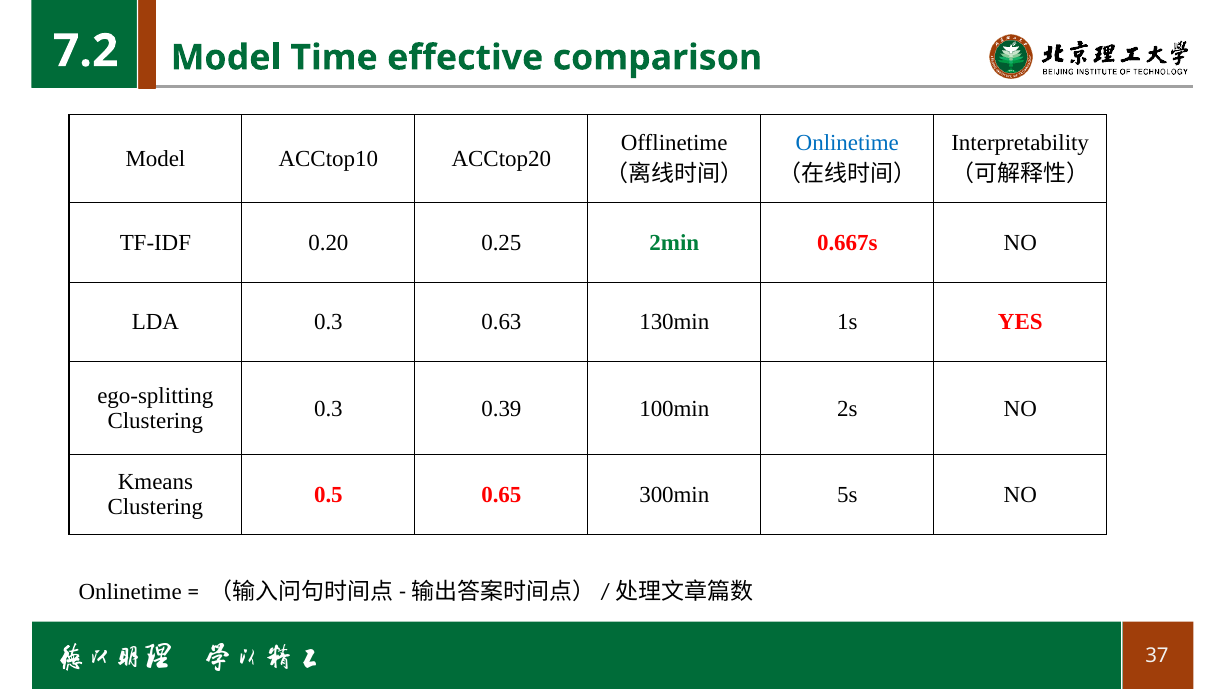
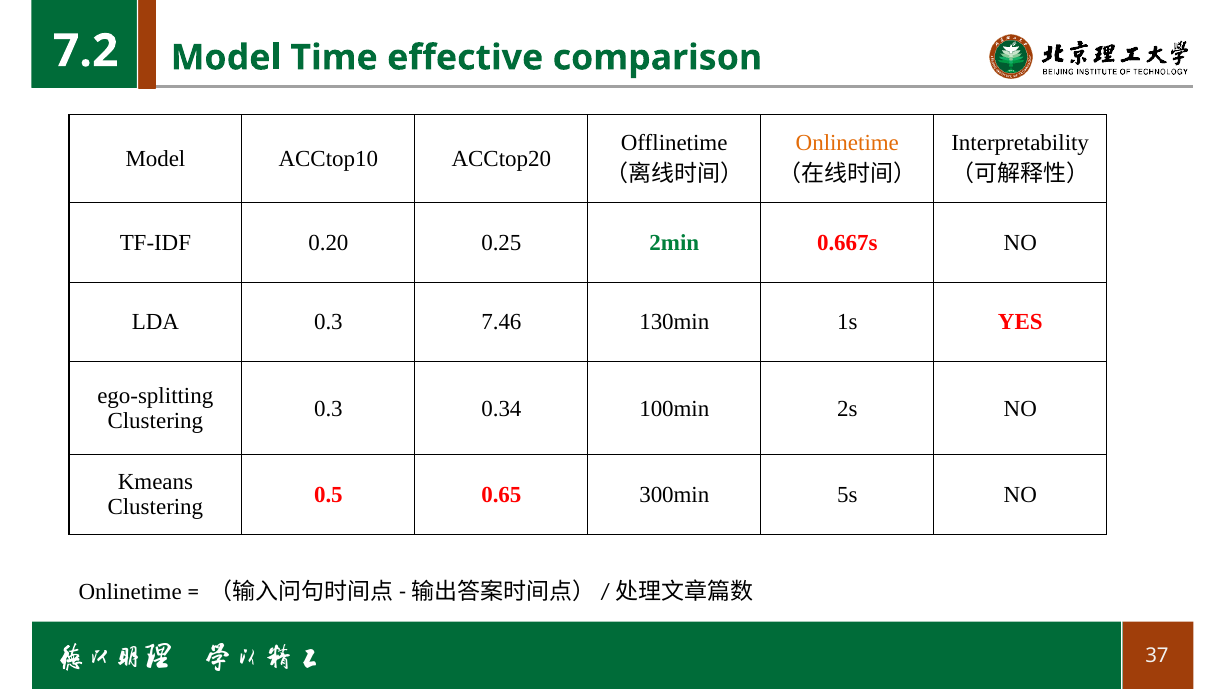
Onlinetime colour: blue -> orange (847, 143)
0.63: 0.63 -> 7.46 (501, 323)
0.39: 0.39 -> 0.34 (501, 409)
